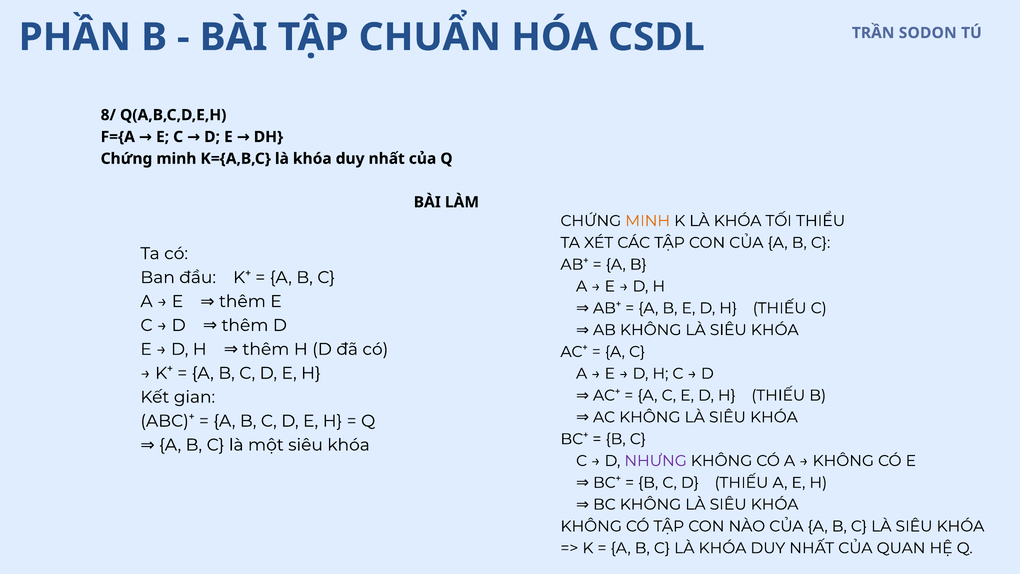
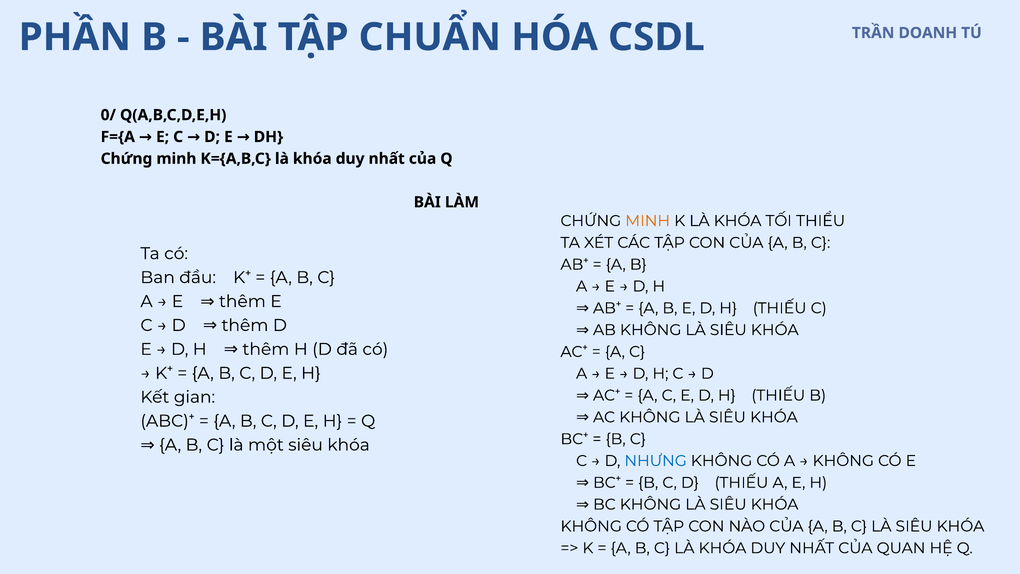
SODON: SODON -> DOANH (928, 33)
8/: 8/ -> 0/ (108, 115)
NHƯNG colour: purple -> blue (656, 461)
